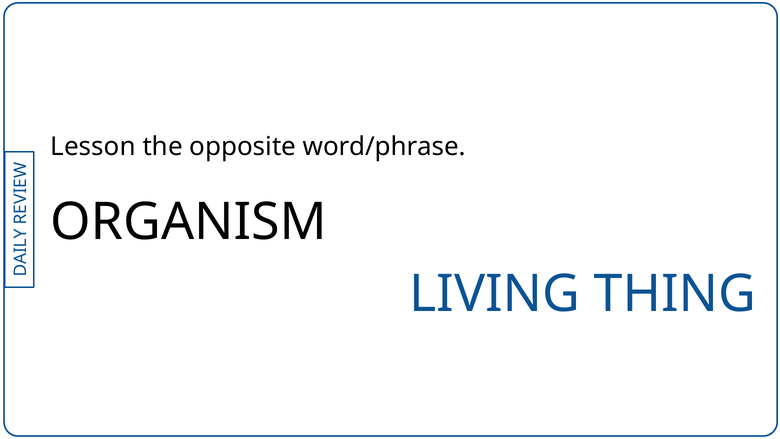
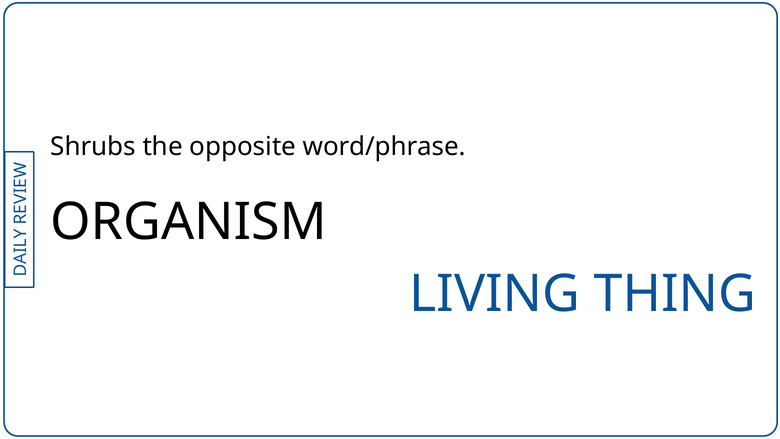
Lesson: Lesson -> Shrubs (93, 147)
